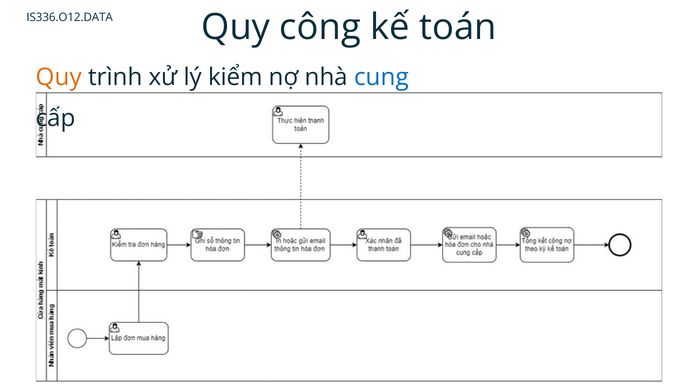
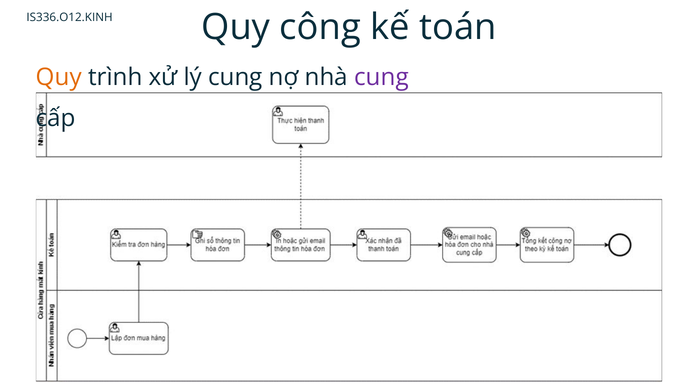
IS336.O12.DATA: IS336.O12.DATA -> IS336.O12.KINH (70, 17)
lý kiểm: kiểm -> cung (235, 78)
cung colour: blue -> purple (381, 78)
